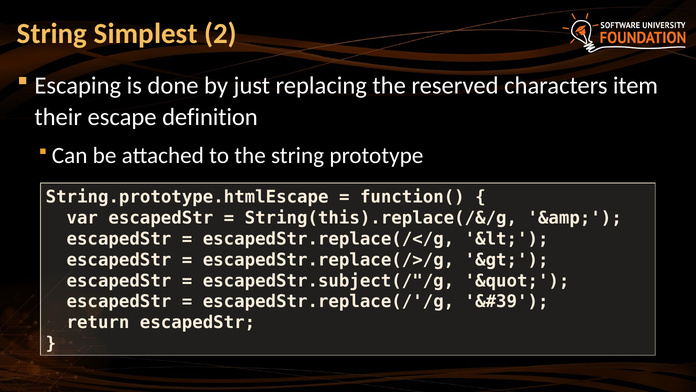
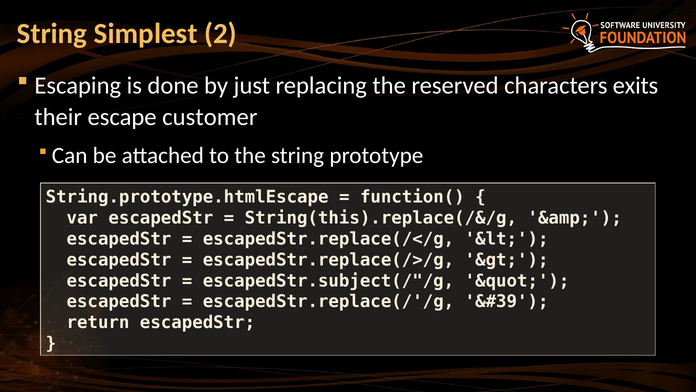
item: item -> exits (635, 86)
definition: definition -> customer (210, 117)
